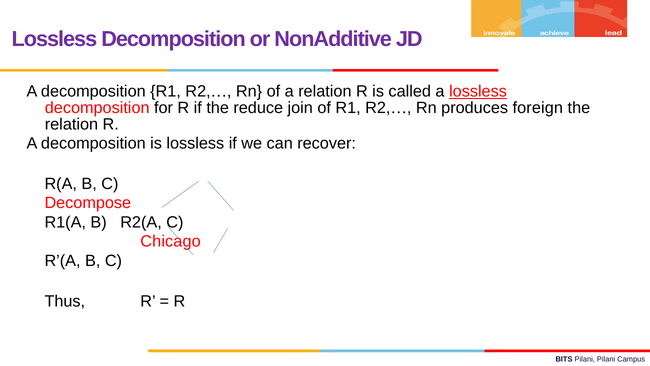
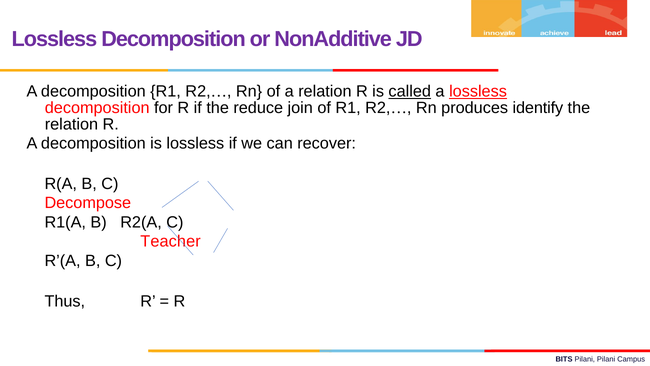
called underline: none -> present (410, 91)
foreign: foreign -> identify (538, 108)
Chicago: Chicago -> Teacher (171, 241)
